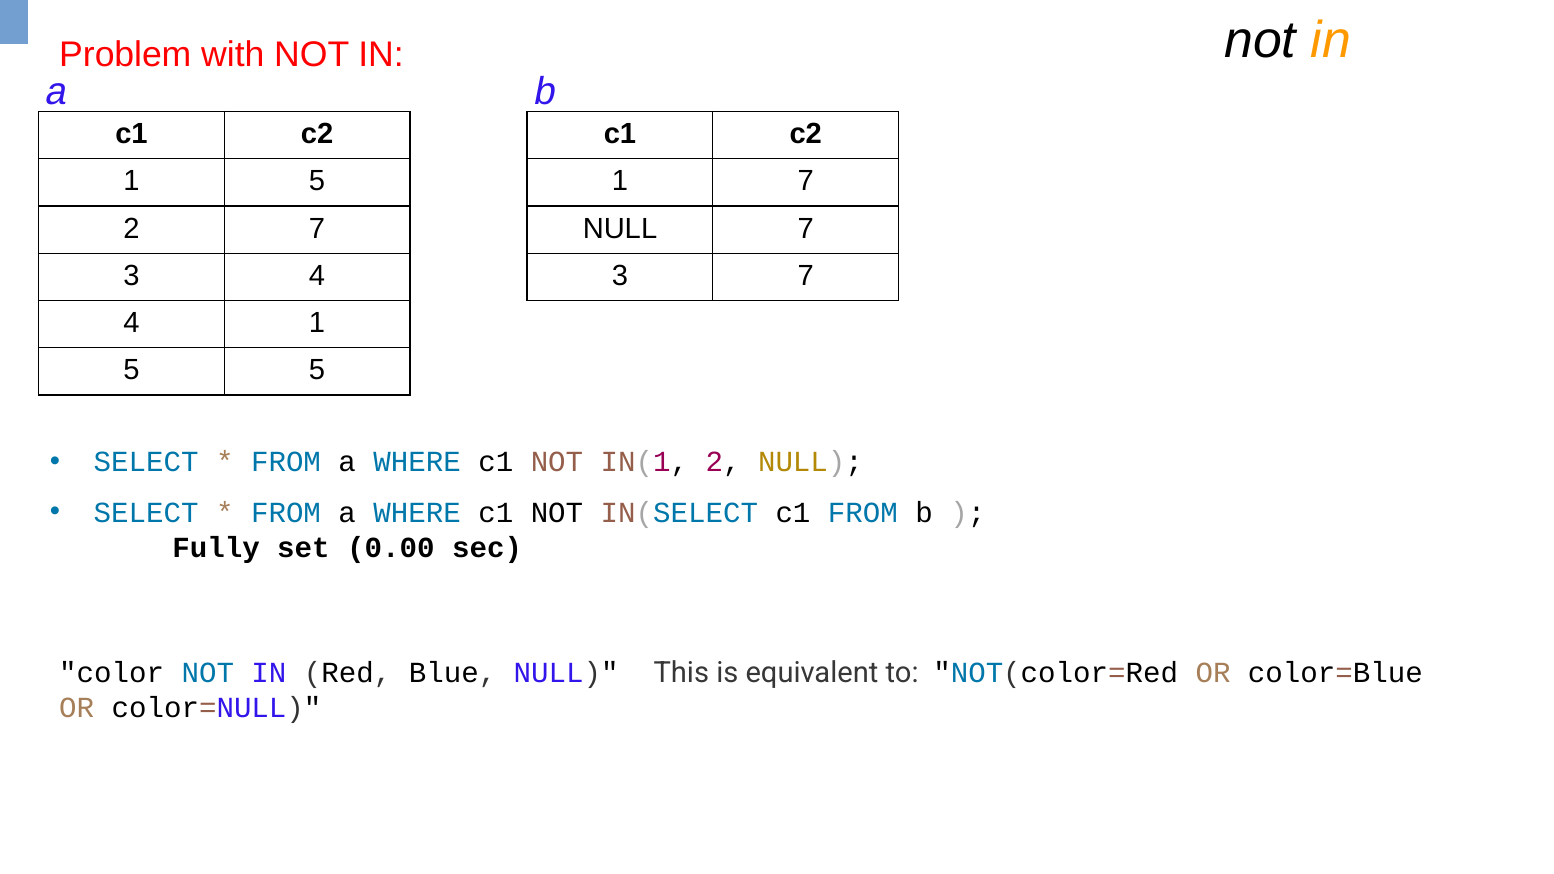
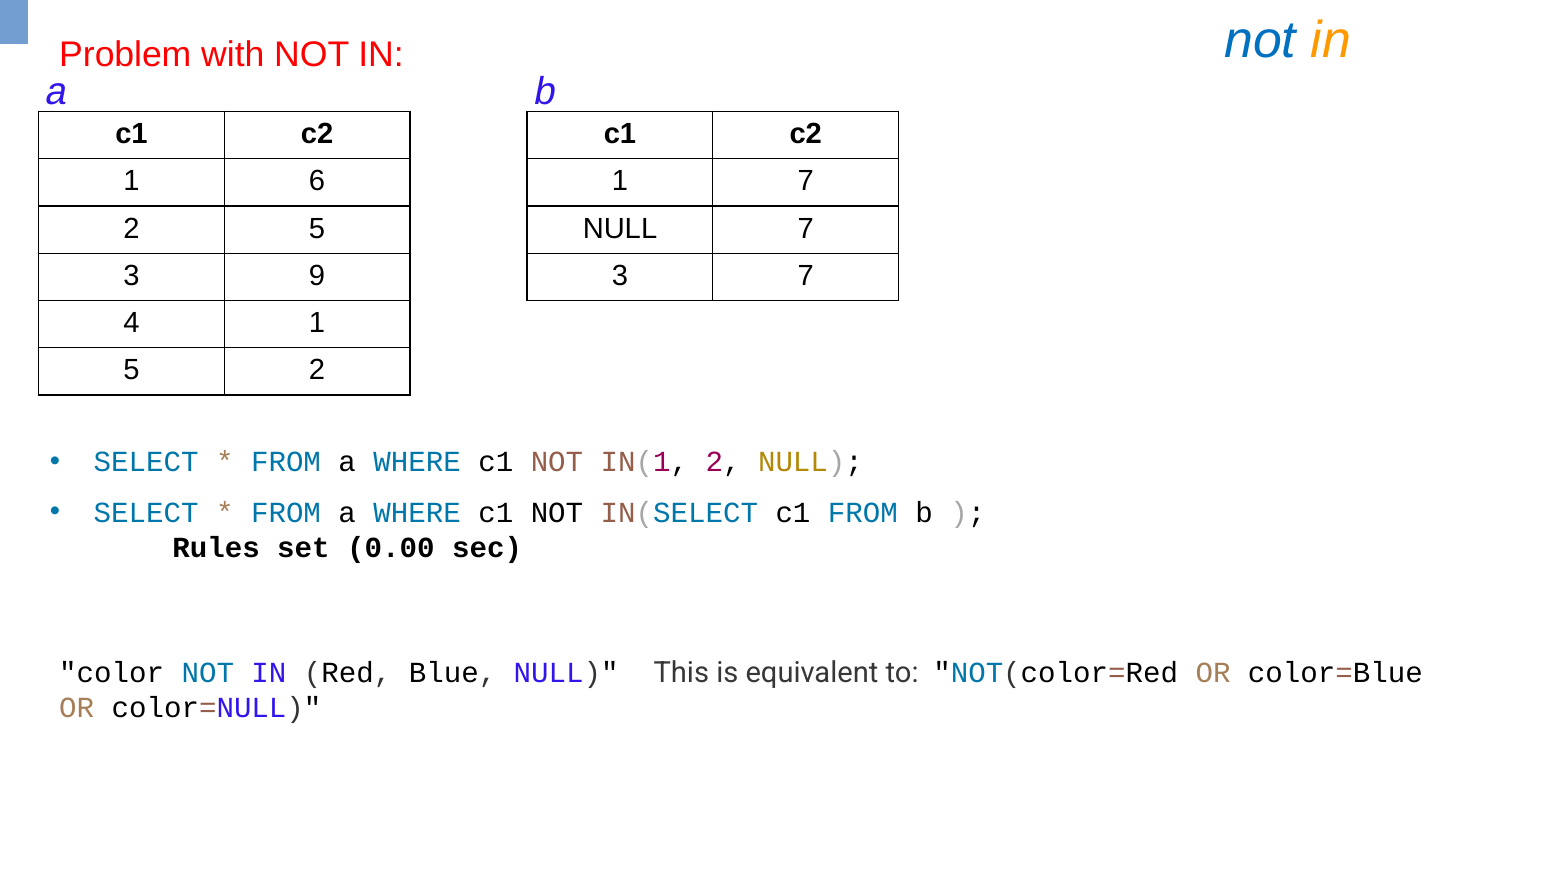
not colour: black -> blue (1260, 40)
5: 5 -> 6 (317, 181)
2 7: 7 -> 5 (317, 229)
3 4: 4 -> 9 (317, 276)
5 5: 5 -> 2 (317, 370)
Fully: Fully -> Rules (216, 548)
